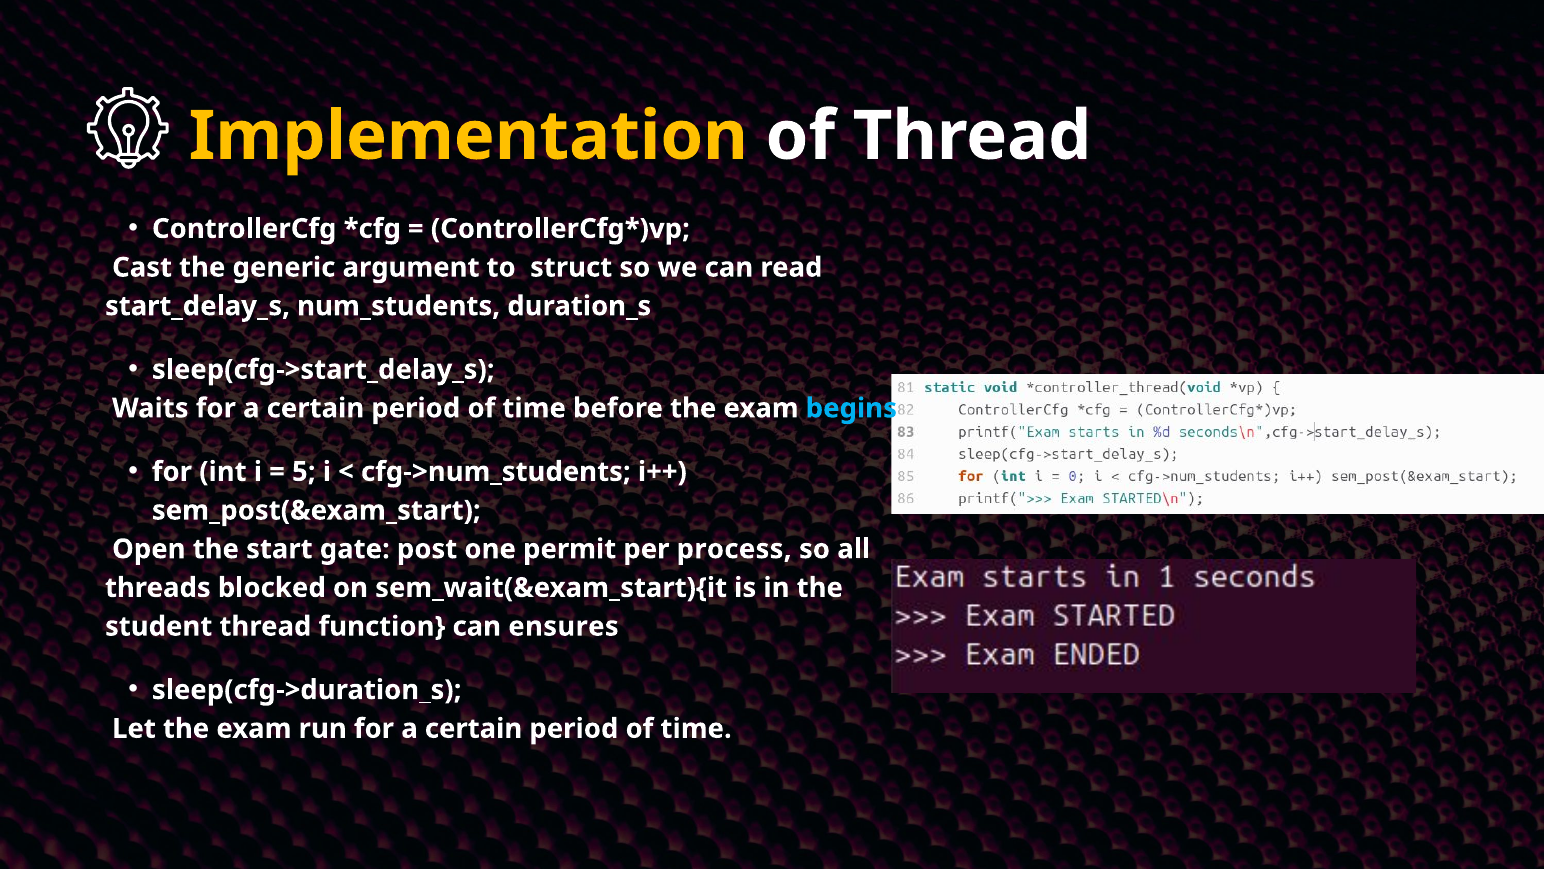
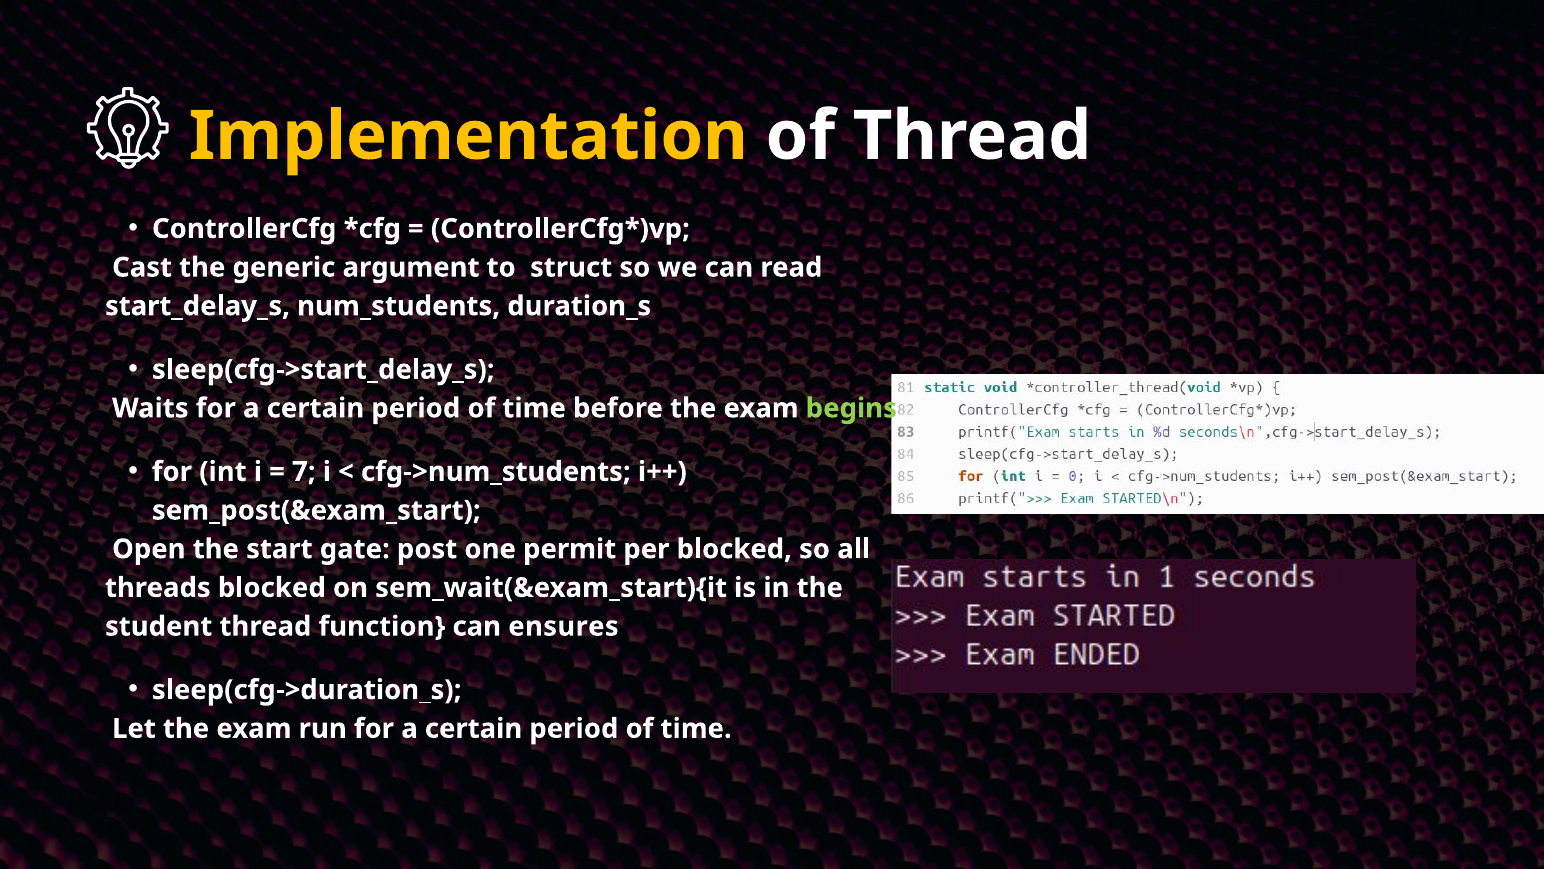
begins colour: light blue -> light green (851, 408)
5: 5 -> 7 (304, 472)
per process: process -> blocked (734, 549)
